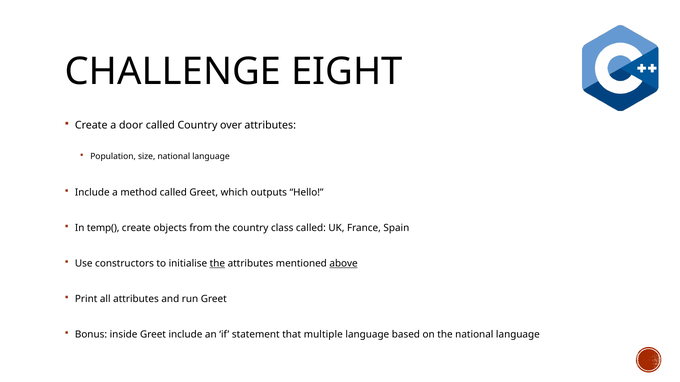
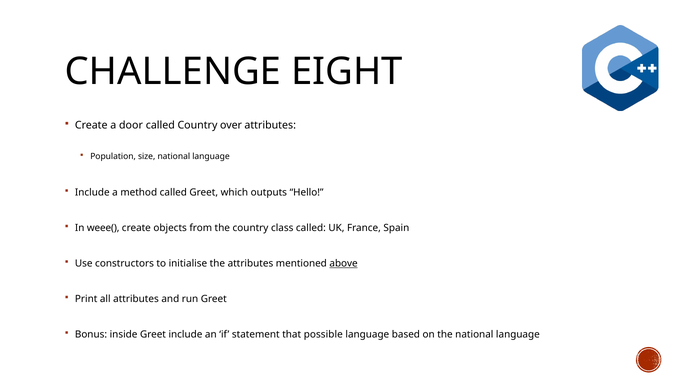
temp(: temp( -> weee( (103, 228)
the underline: present -> none (217, 264)
multiple: multiple -> possible (323, 335)
